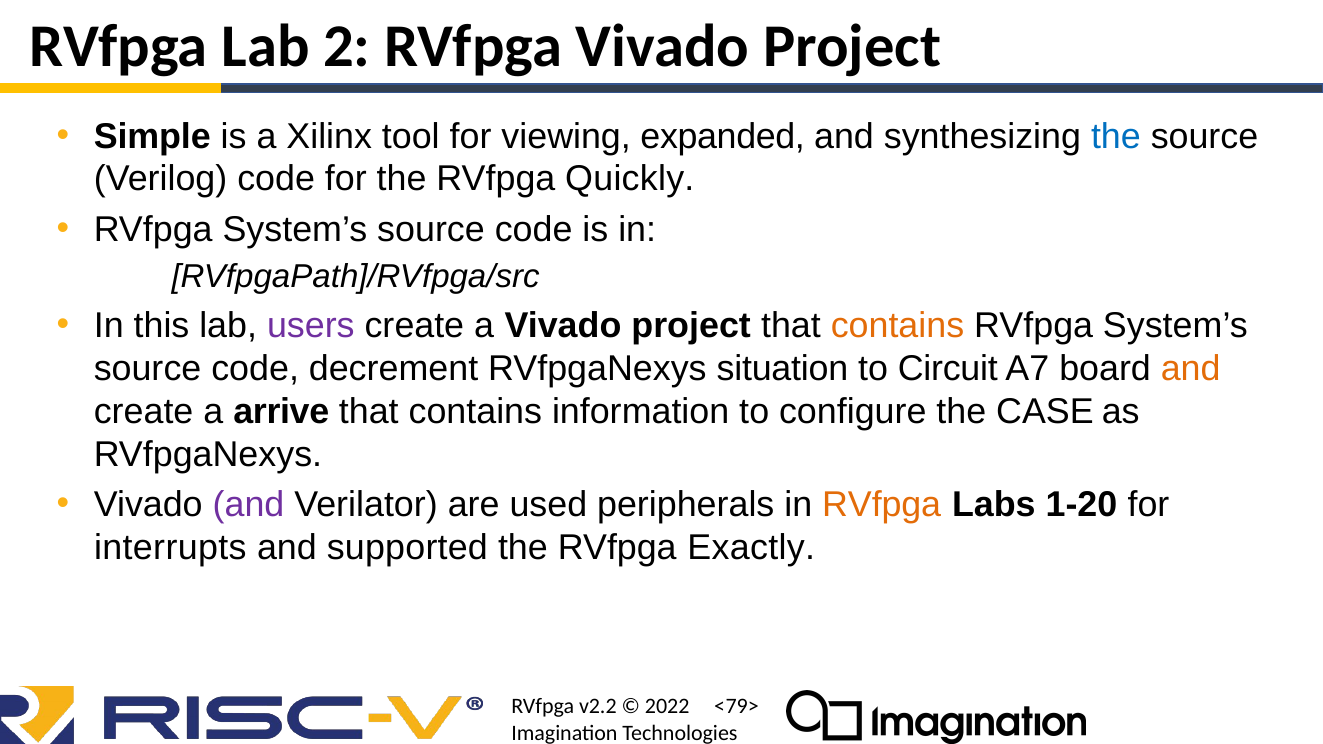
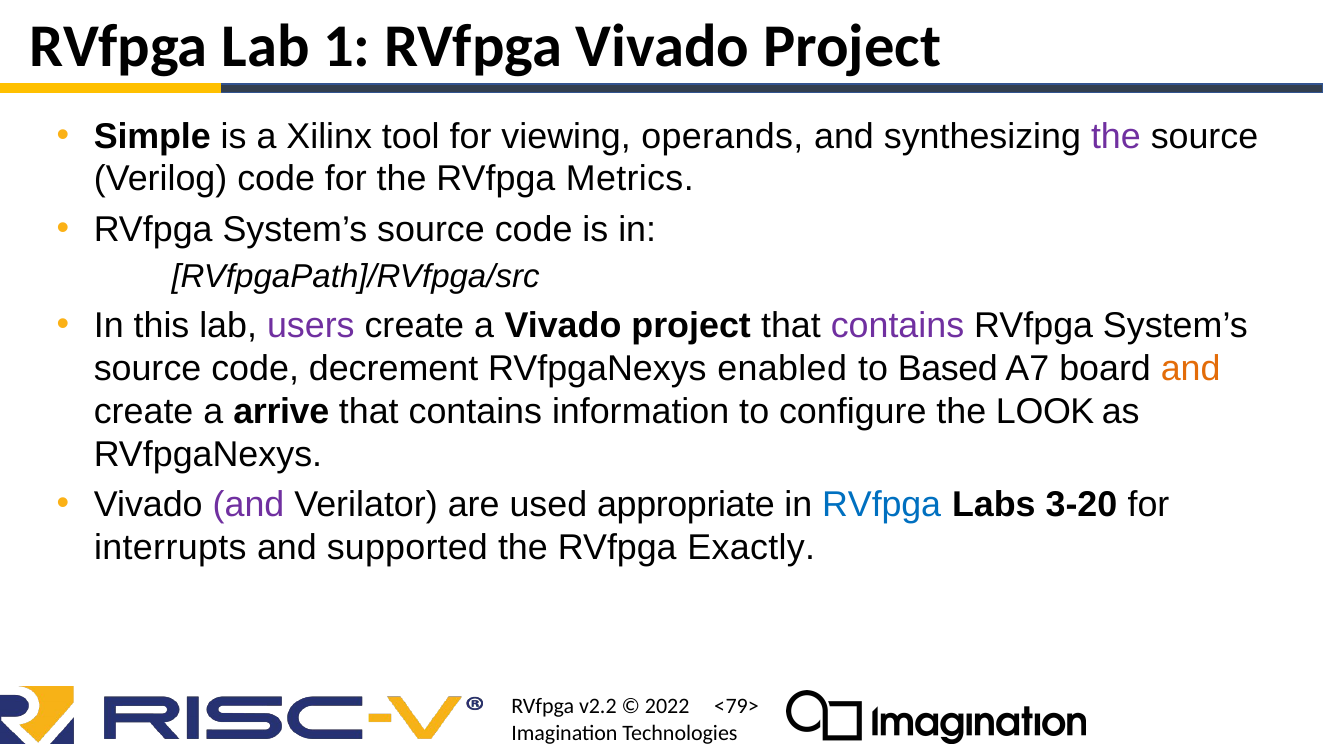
2: 2 -> 1 (347, 47)
expanded: expanded -> operands (722, 136)
the colour: blue -> purple (1116, 136)
Quickly: Quickly -> Metrics (630, 179)
contains colour: orange -> purple (897, 326)
situation: situation -> enabled (782, 369)
Circuit: Circuit -> Based (948, 369)
CASE: CASE -> LOOK (1045, 412)
peripherals: peripherals -> appropriate (686, 505)
RVfpga colour: orange -> blue (882, 505)
1-20: 1-20 -> 3-20 (1081, 505)
